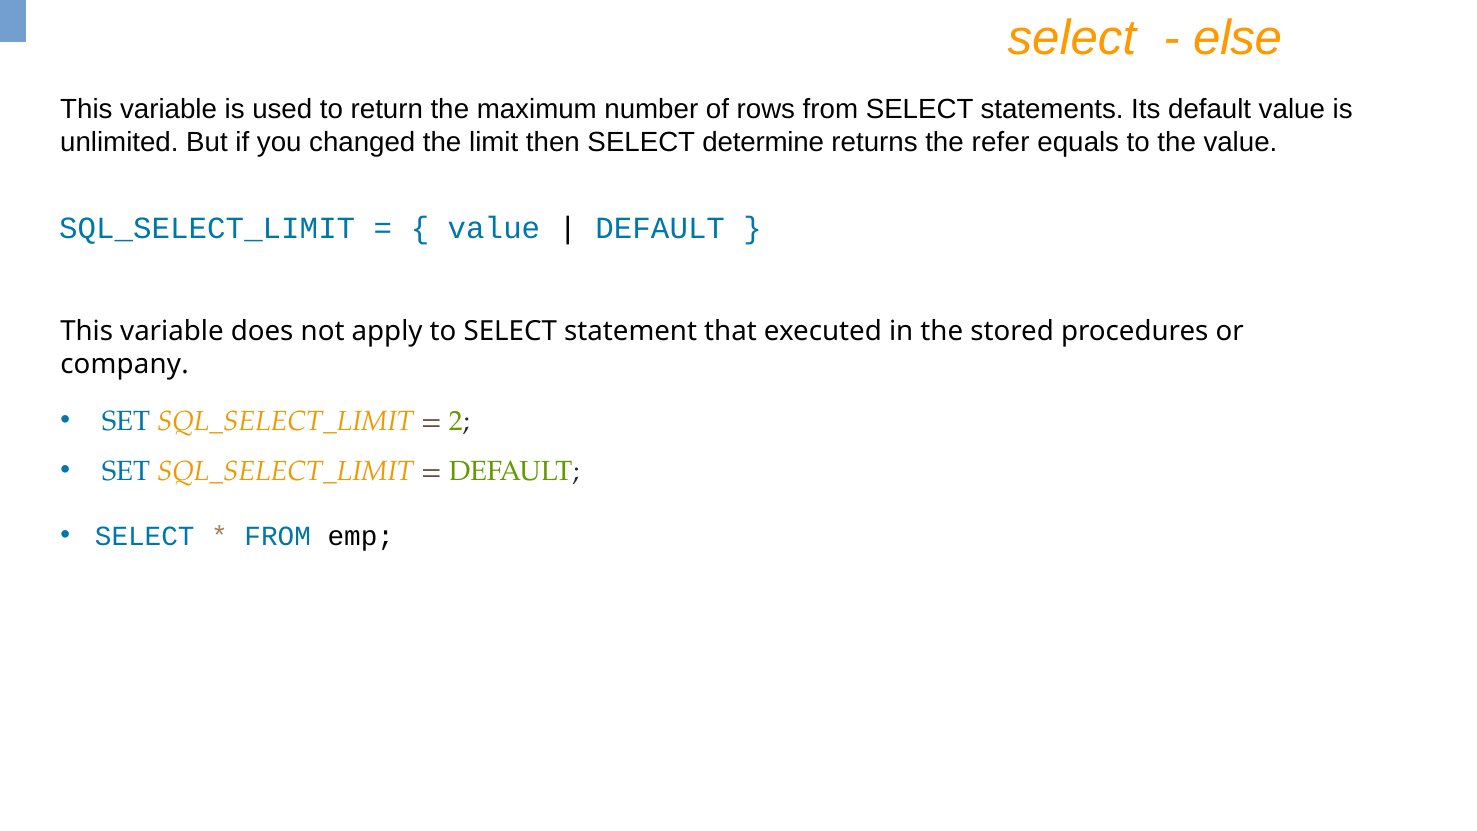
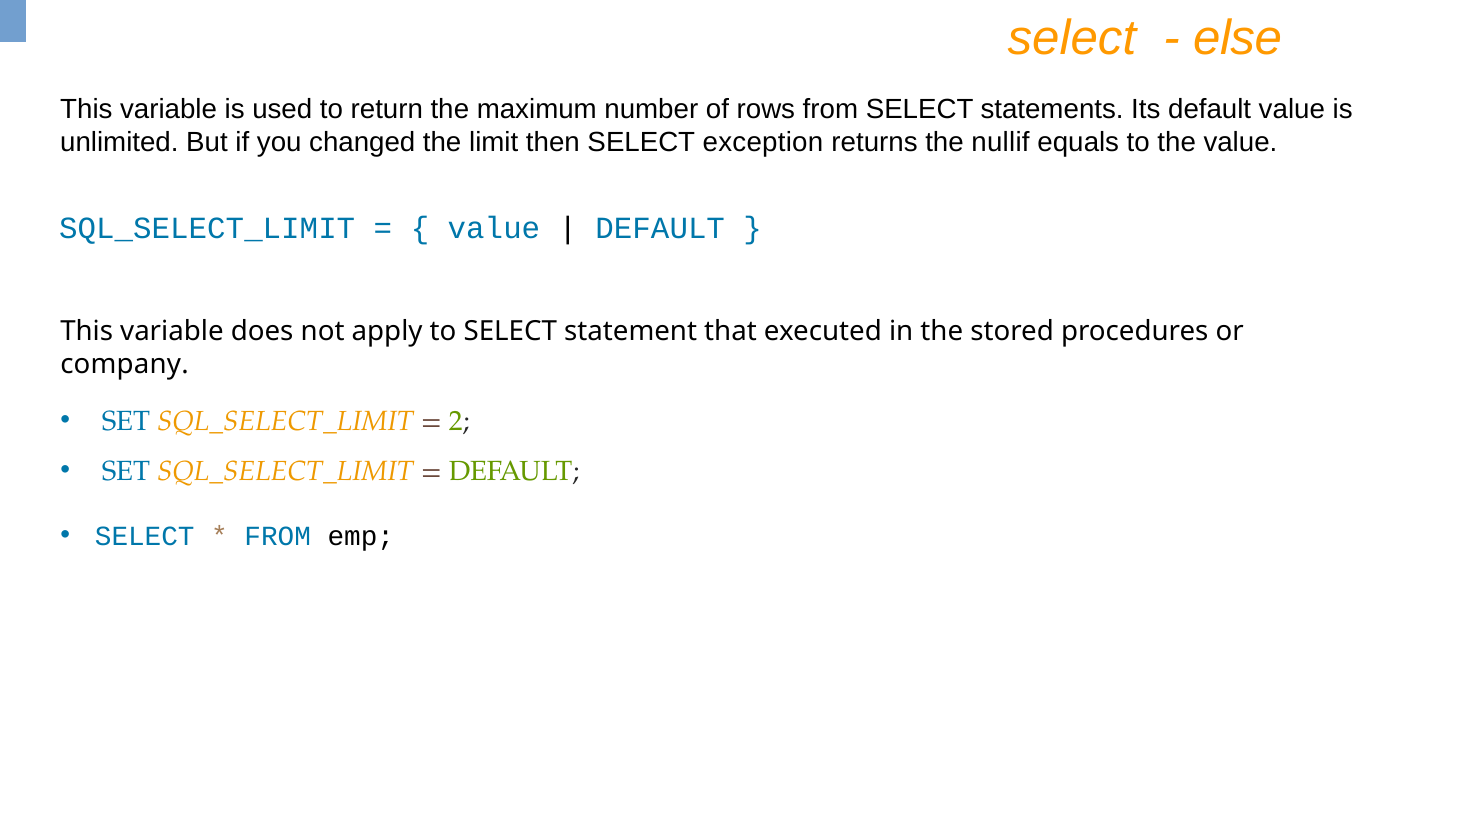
determine: determine -> exception (763, 142)
refer: refer -> nullif (1001, 142)
